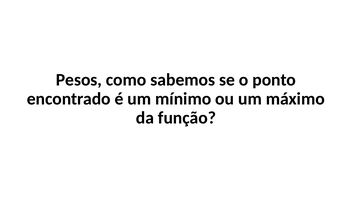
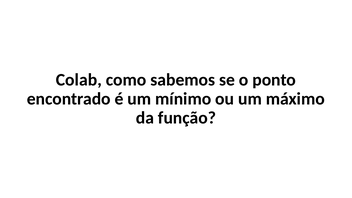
Pesos: Pesos -> Colab (79, 80)
